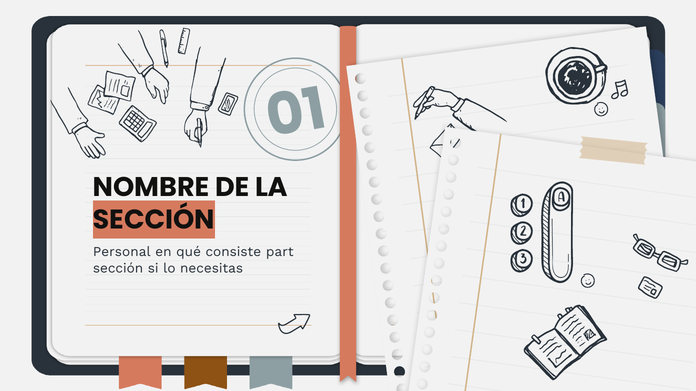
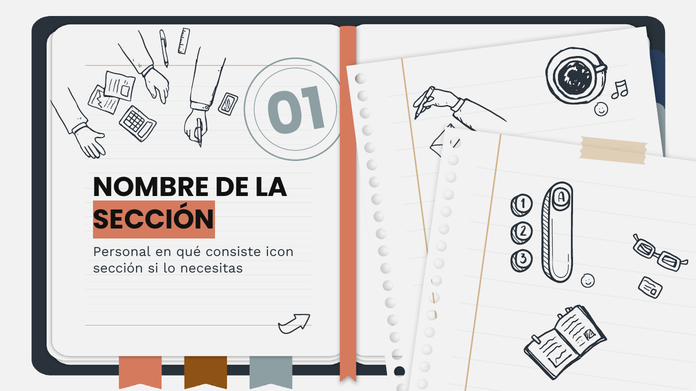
part: part -> icon (280, 252)
